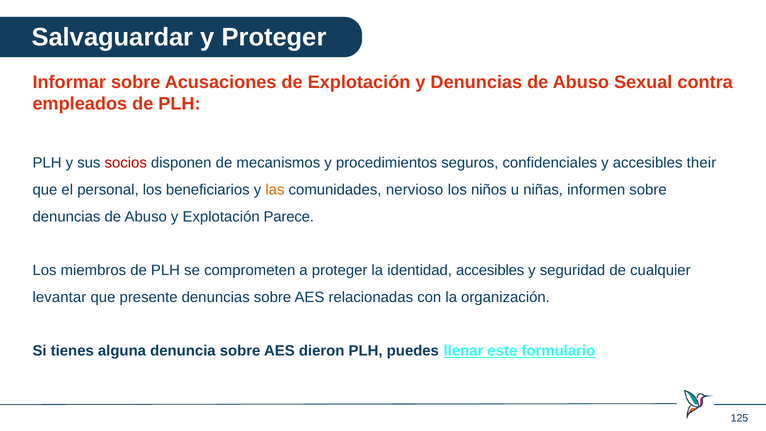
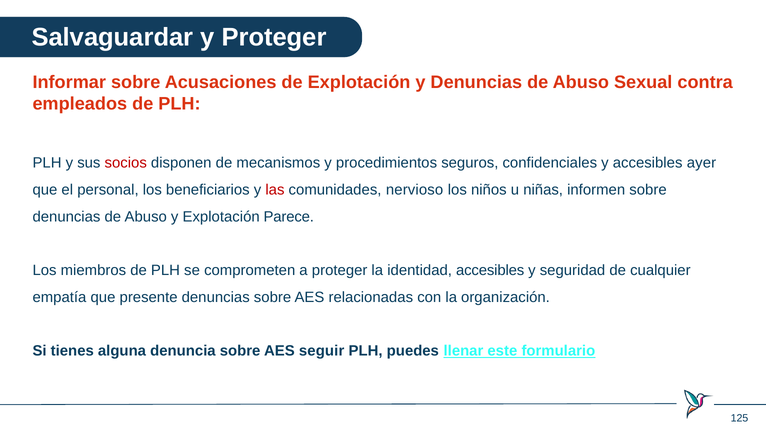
their: their -> ayer (701, 163)
las colour: orange -> red (275, 190)
levantar: levantar -> empatía (59, 297)
dieron: dieron -> seguir (322, 351)
